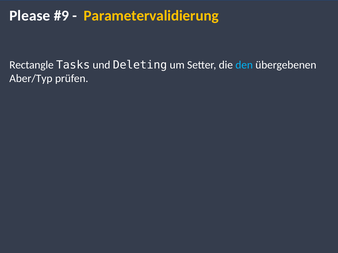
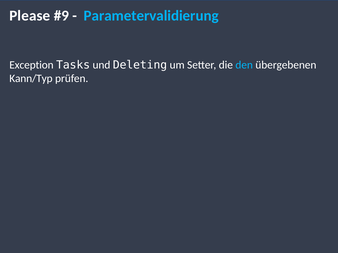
Parametervalidierung colour: yellow -> light blue (151, 16)
Rectangle: Rectangle -> Exception (31, 65)
Aber/Typ: Aber/Typ -> Kann/Typ (31, 79)
